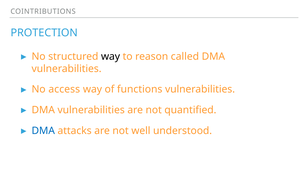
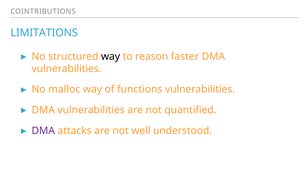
PROTECTION: PROTECTION -> LIMITATIONS (44, 33)
called: called -> faster (185, 56)
access: access -> malloc (64, 89)
DMA colour: blue -> purple (43, 131)
